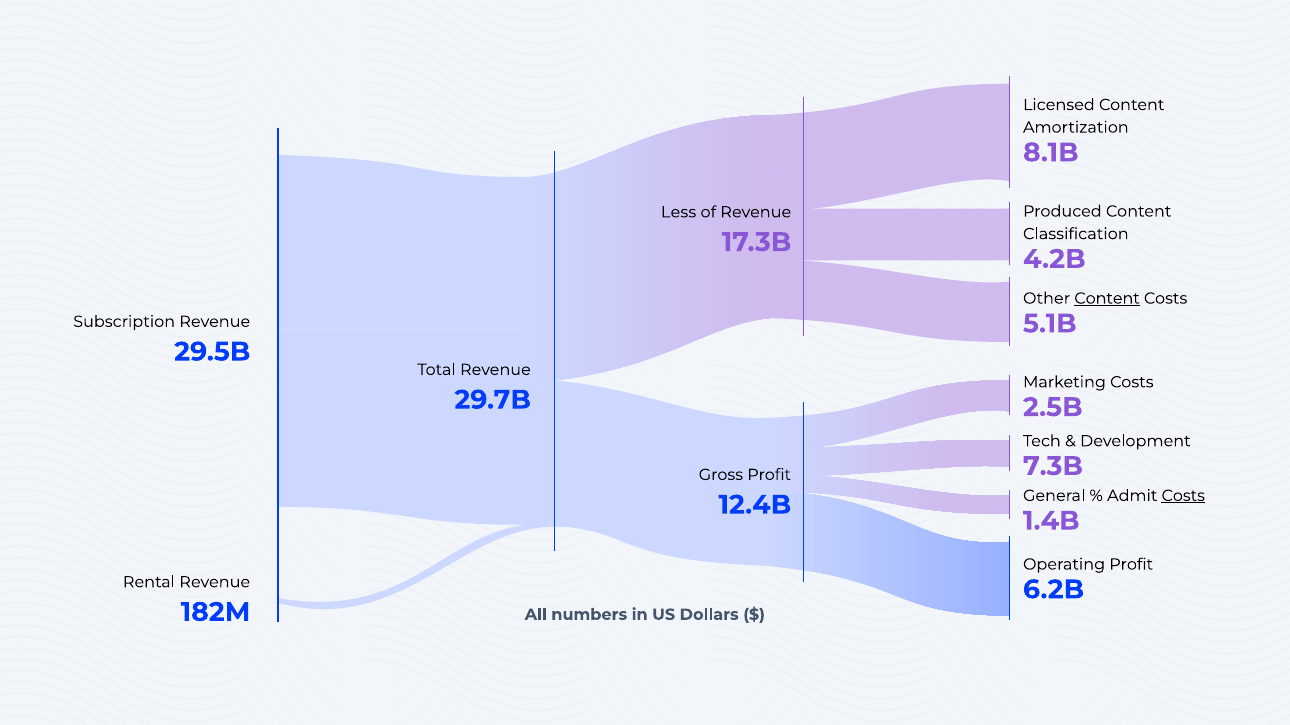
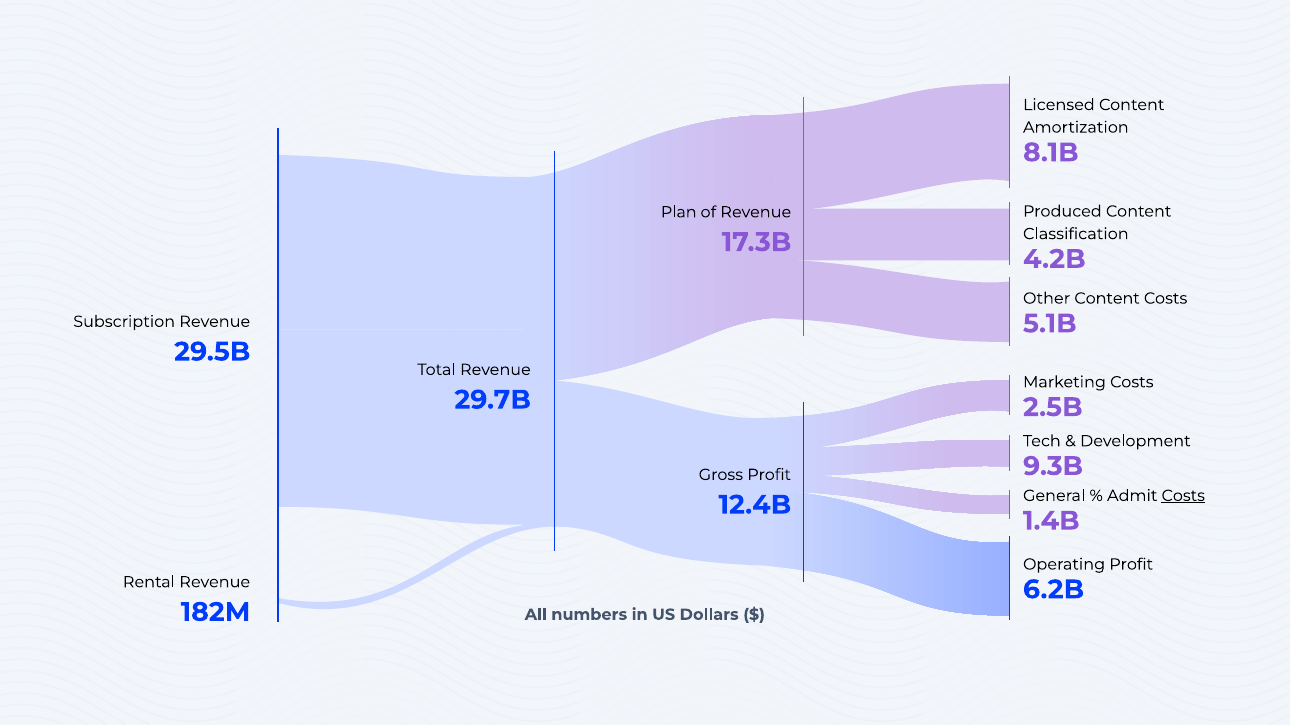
Less: Less -> Plan (679, 212)
Content underline: present -> none (1107, 299)
7.3B: 7.3B -> 9.3B (1053, 466)
